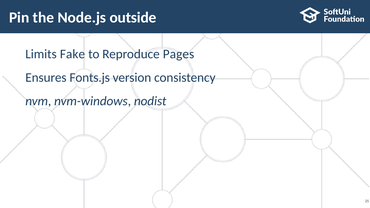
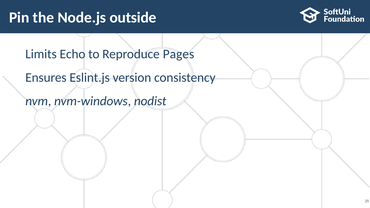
Fake: Fake -> Echo (73, 54)
Fonts.js: Fonts.js -> Eslint.js (90, 78)
